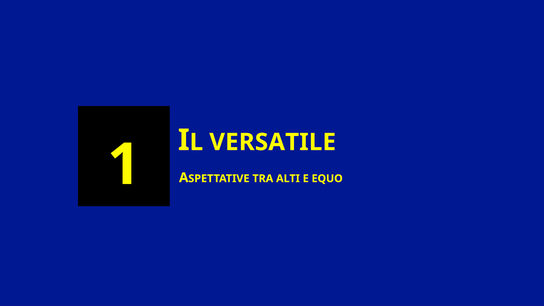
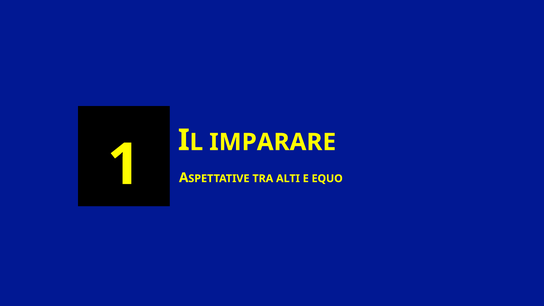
VERSATILE: VERSATILE -> IMPARARE (273, 142)
